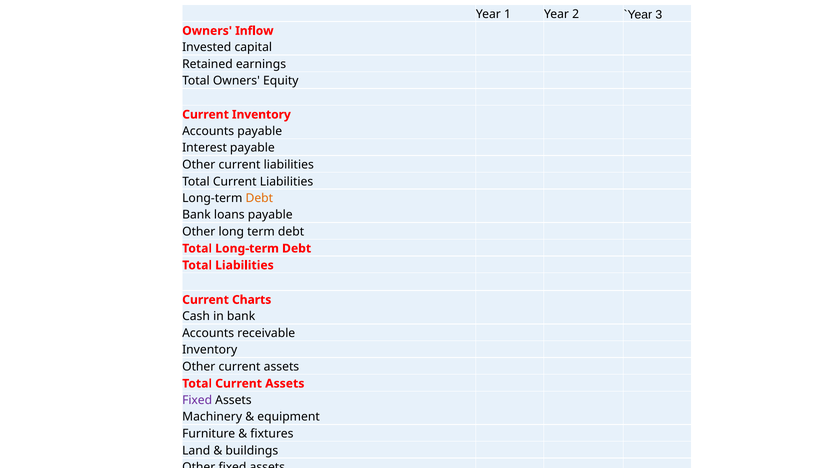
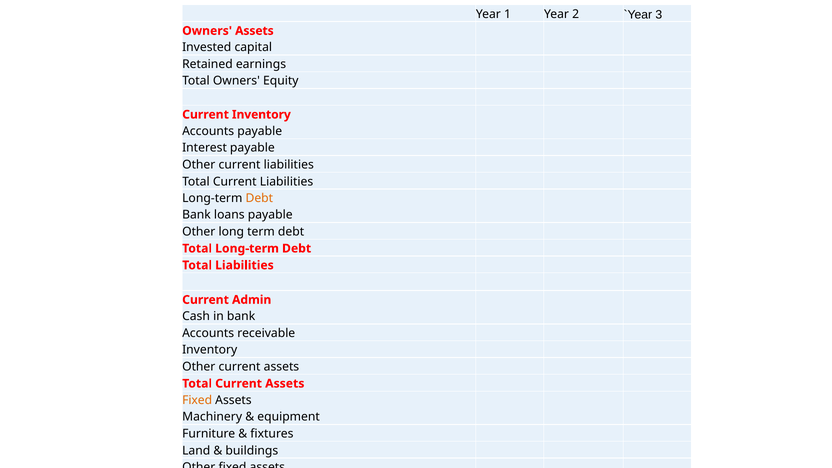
Owners Inflow: Inflow -> Assets (254, 31)
Charts: Charts -> Admin (252, 300)
Fixed colour: purple -> orange (197, 400)
